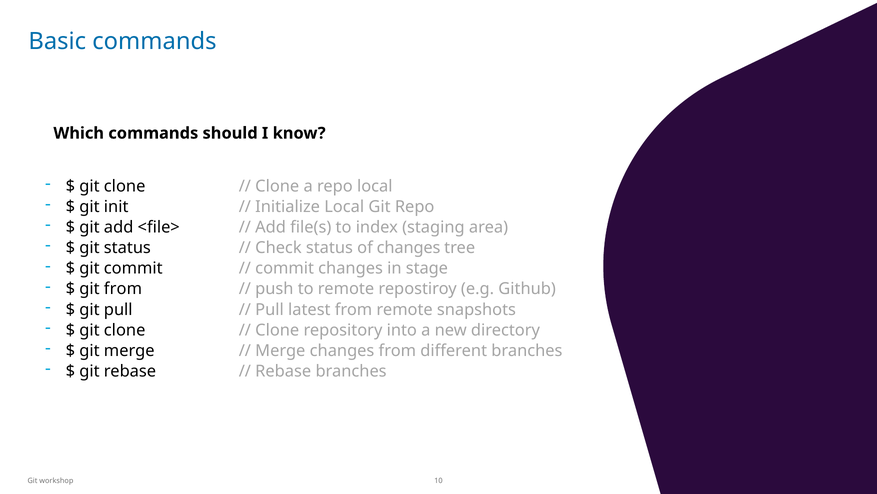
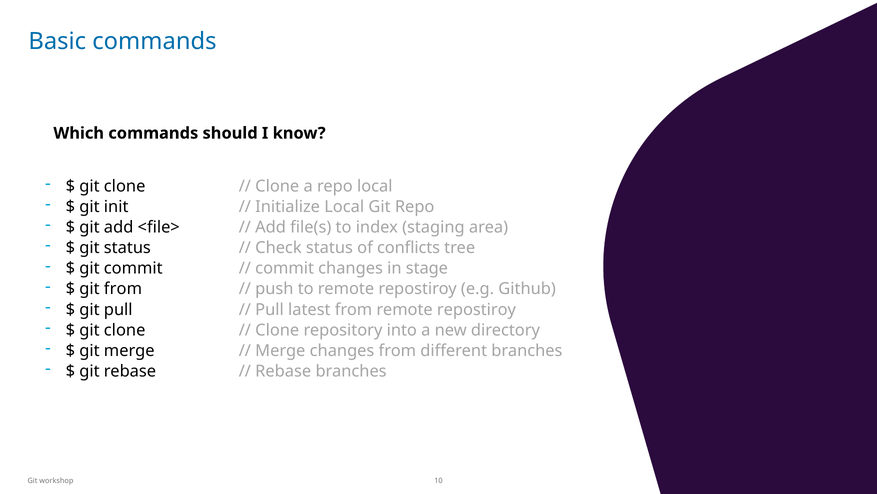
of changes: changes -> conflicts (409, 248)
from remote snapshots: snapshots -> repostiroy (476, 309)
